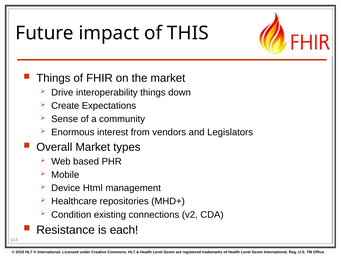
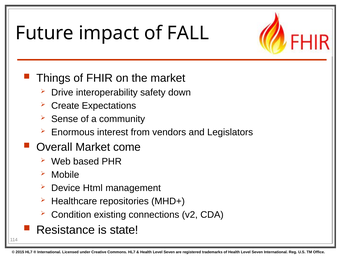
THIS: THIS -> FALL (188, 33)
interoperability things: things -> safety (153, 92)
types: types -> come (127, 147)
each: each -> state (124, 230)
